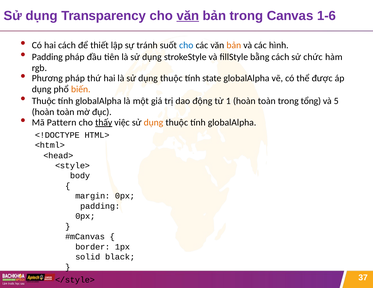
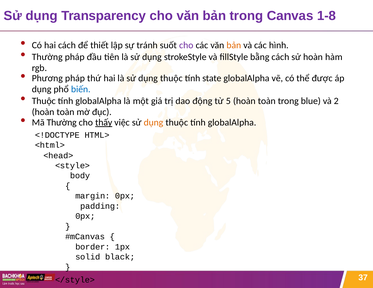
văn underline: present -> none (188, 16)
1-6: 1-6 -> 1-8 (327, 16)
cho colour: blue -> purple (186, 45)
Padding: Padding -> Thường (47, 57)
sử chức: chức -> hoàn (313, 57)
biến colour: orange -> blue (81, 89)
1: 1 -> 5 (228, 101)
tổng: tổng -> blue (311, 101)
5: 5 -> 2 (336, 101)
Mã Pattern: Pattern -> Thường (62, 123)
